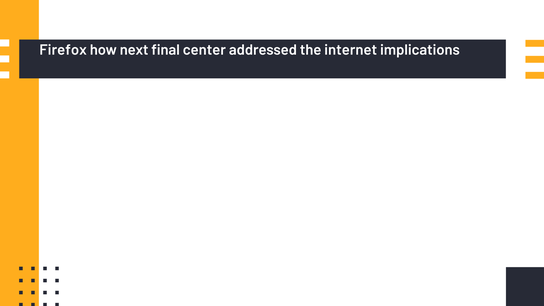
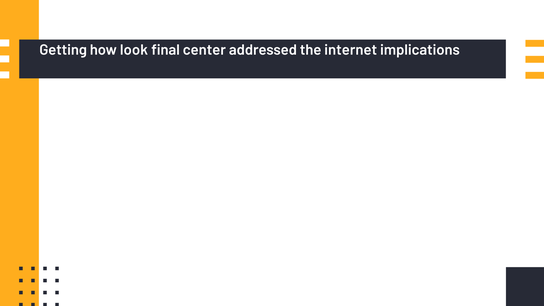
Firefox: Firefox -> Getting (63, 50)
next: next -> look (134, 50)
